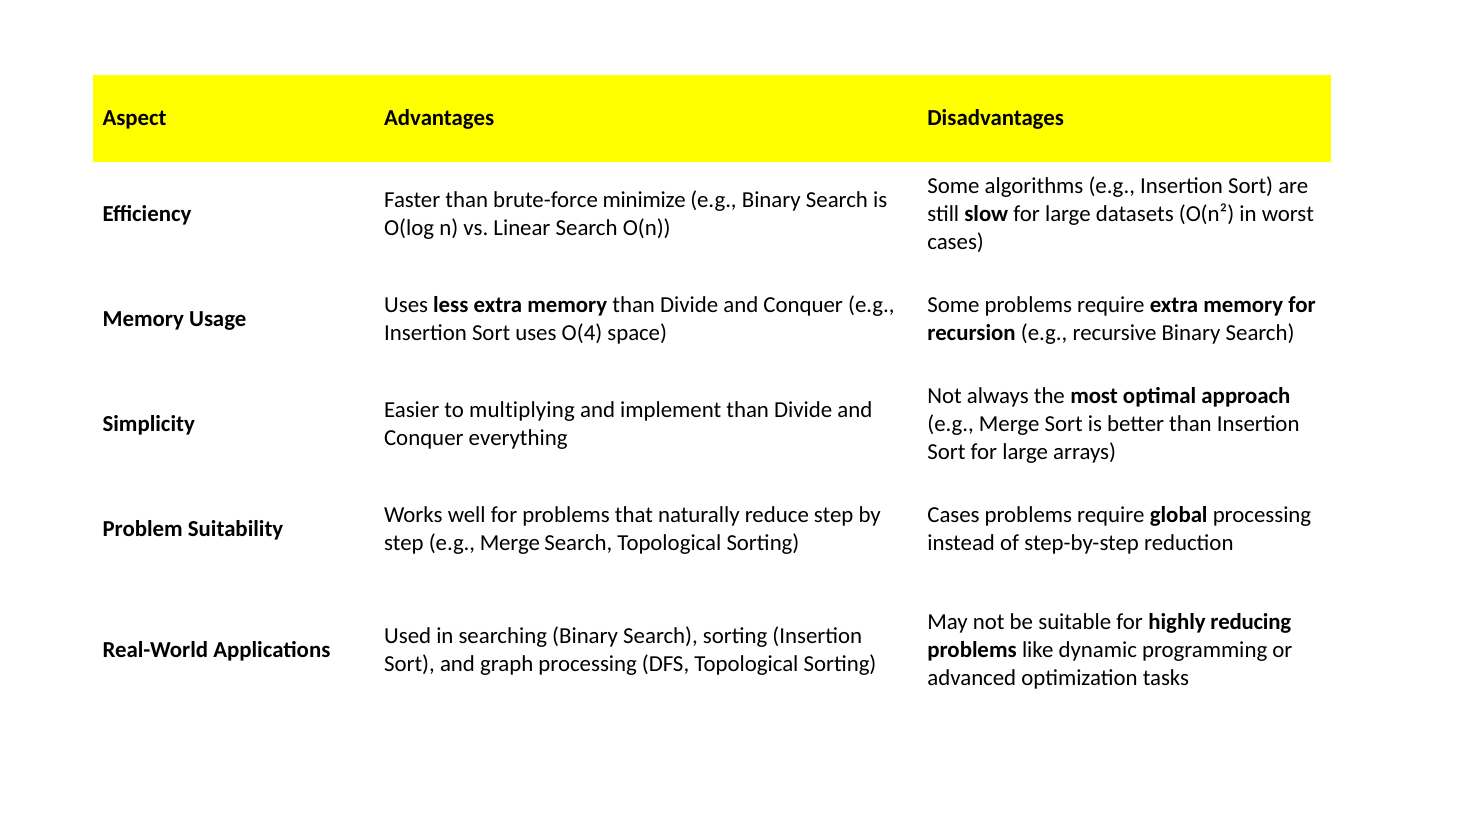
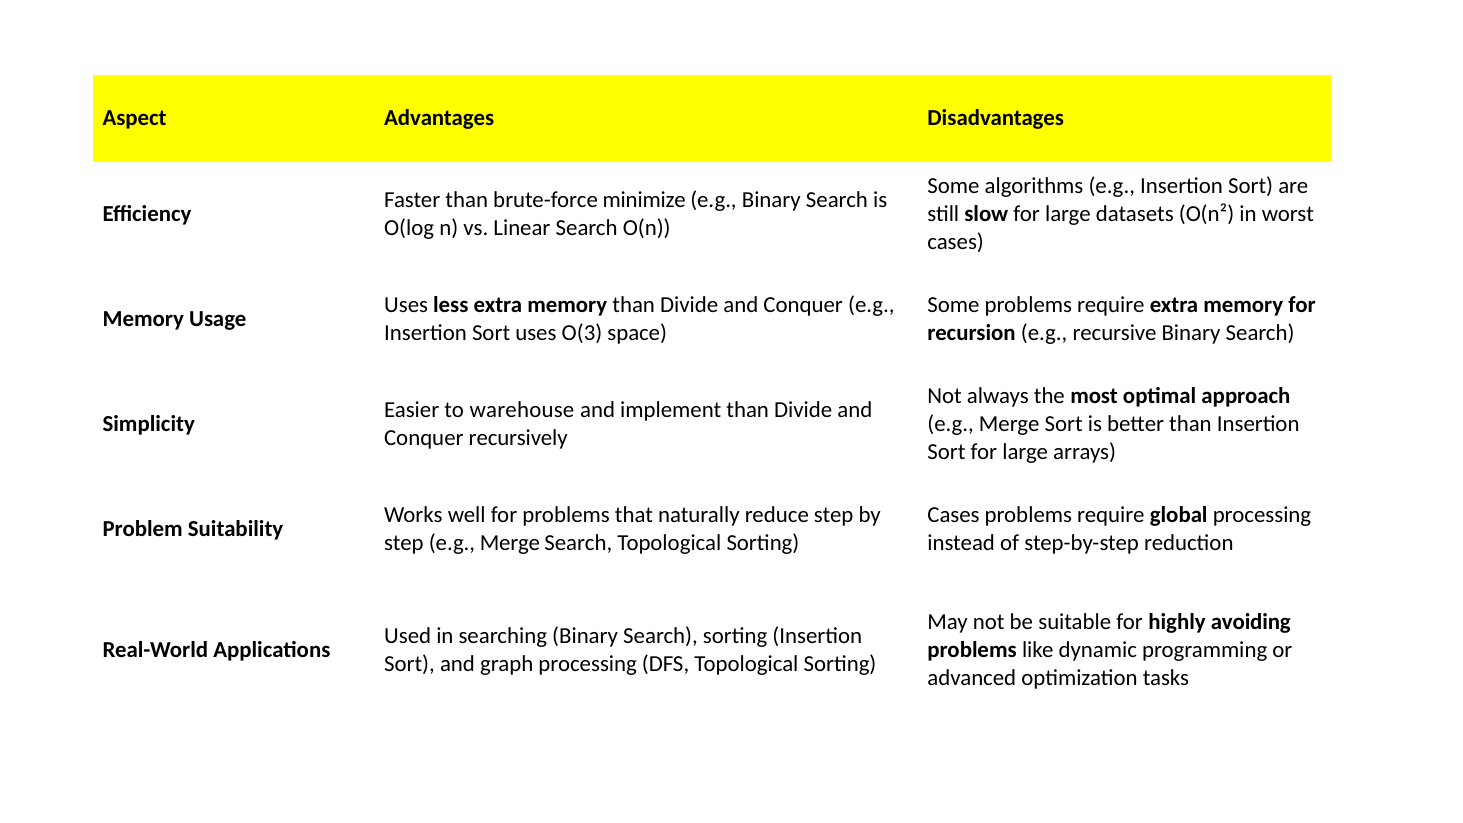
O(4: O(4 -> O(3 (582, 333)
multiplying: multiplying -> warehouse (522, 410)
everything: everything -> recursively (518, 438)
reducing: reducing -> avoiding (1251, 622)
